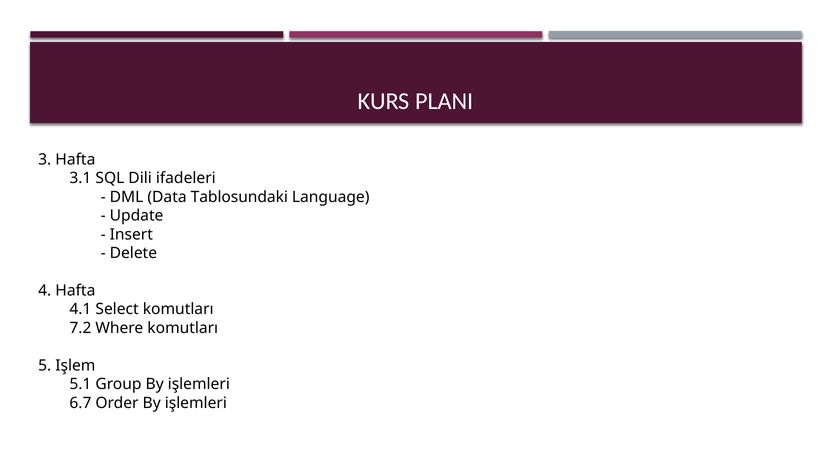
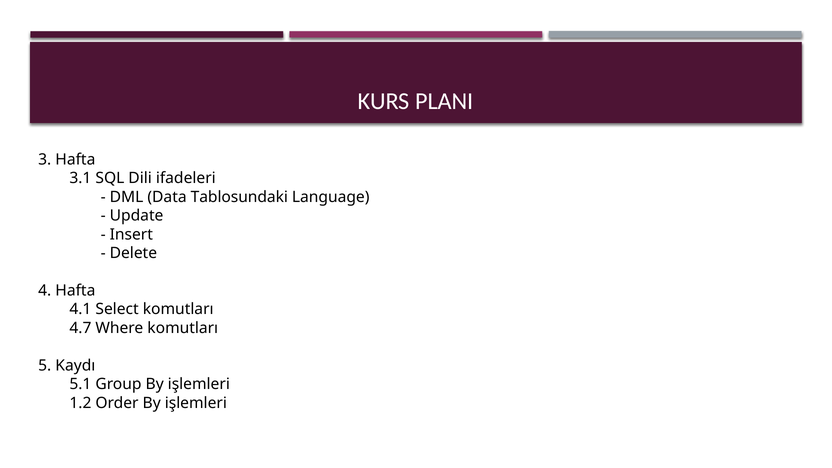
7.2: 7.2 -> 4.7 (80, 328)
Işlem: Işlem -> Kaydı (75, 365)
6.7: 6.7 -> 1.2 (80, 403)
